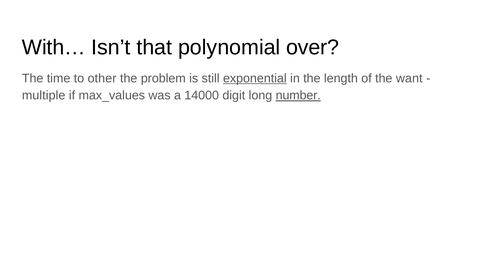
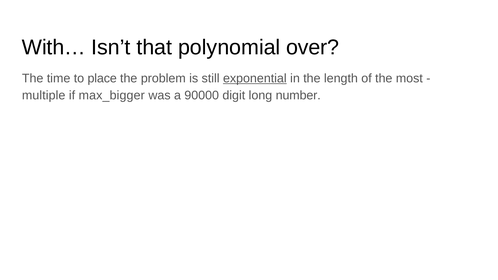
other: other -> place (102, 78)
want: want -> most (409, 78)
max_values: max_values -> max_bigger (112, 95)
14000: 14000 -> 90000 (202, 95)
number underline: present -> none (298, 95)
